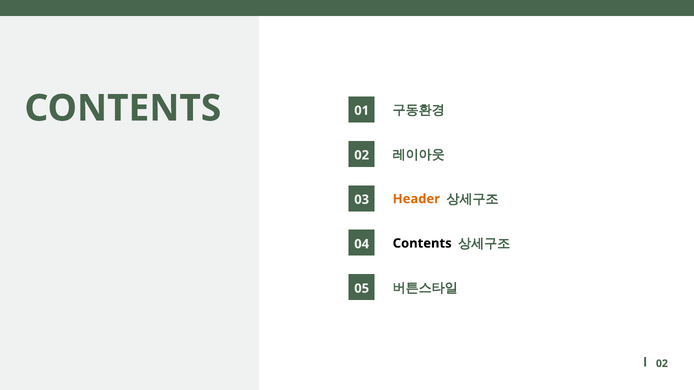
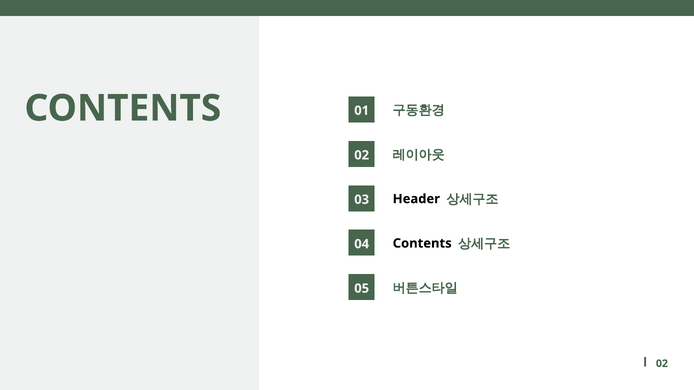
Header colour: orange -> black (416, 199)
